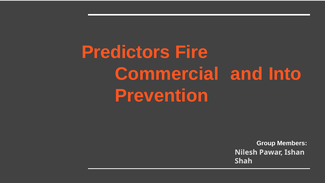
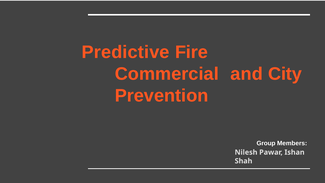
Predictors: Predictors -> Predictive (126, 52)
Into: Into -> City (285, 74)
